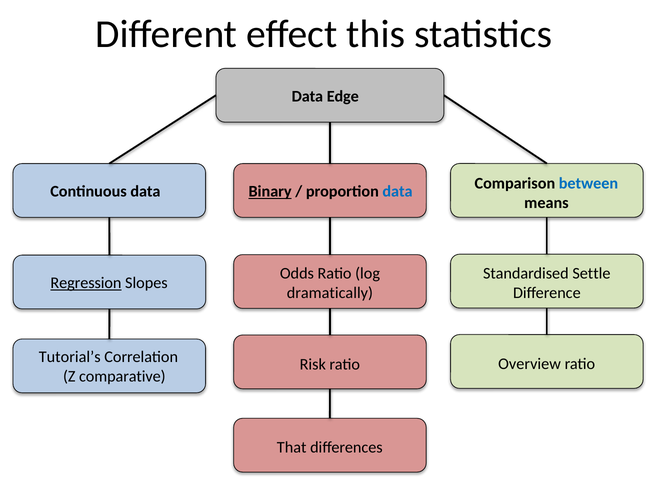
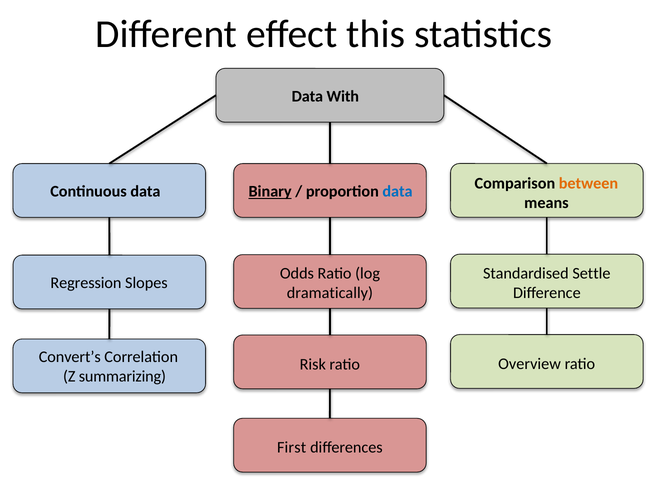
Edge: Edge -> With (343, 96)
between colour: blue -> orange (588, 183)
Regression underline: present -> none (86, 283)
Tutorial’s: Tutorial’s -> Convert’s (70, 357)
comparative: comparative -> summarizing (122, 376)
That: That -> First (292, 448)
